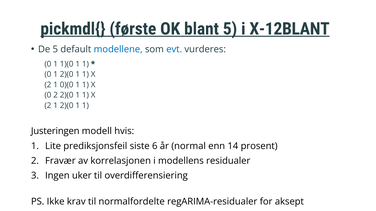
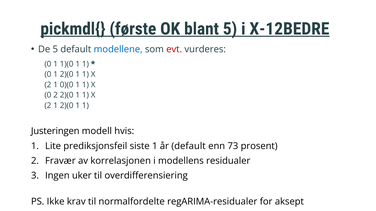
X-12BLANT: X-12BLANT -> X-12BEDRE (289, 29)
evt colour: blue -> red (174, 49)
siste 6: 6 -> 1 (155, 146)
år normal: normal -> default (189, 146)
14: 14 -> 73 (233, 146)
